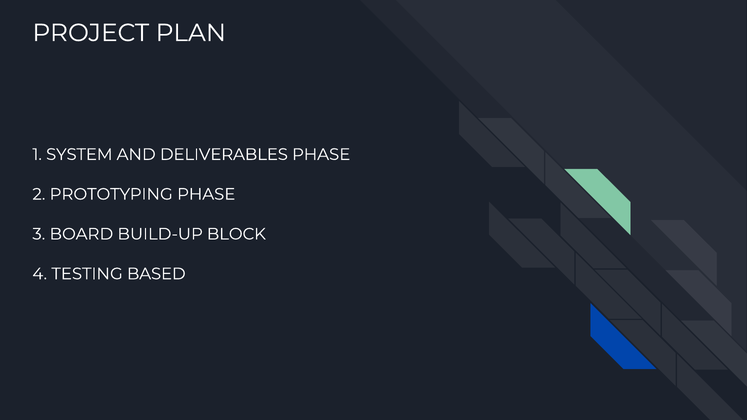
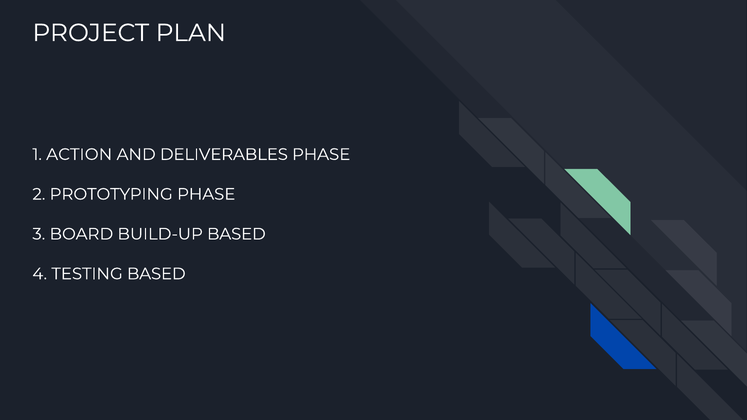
SYSTEM: SYSTEM -> ACTION (79, 154)
BUILD-UP BLOCK: BLOCK -> BASED (236, 234)
